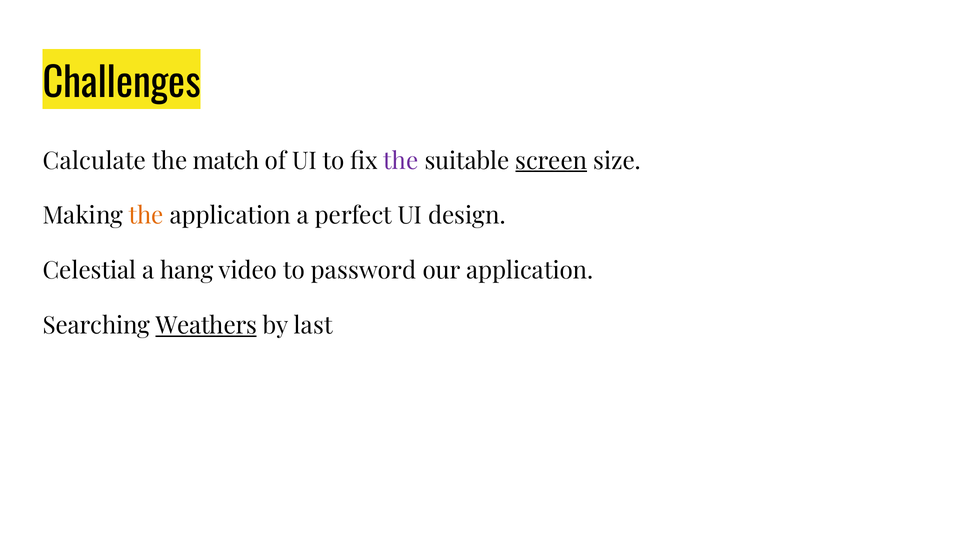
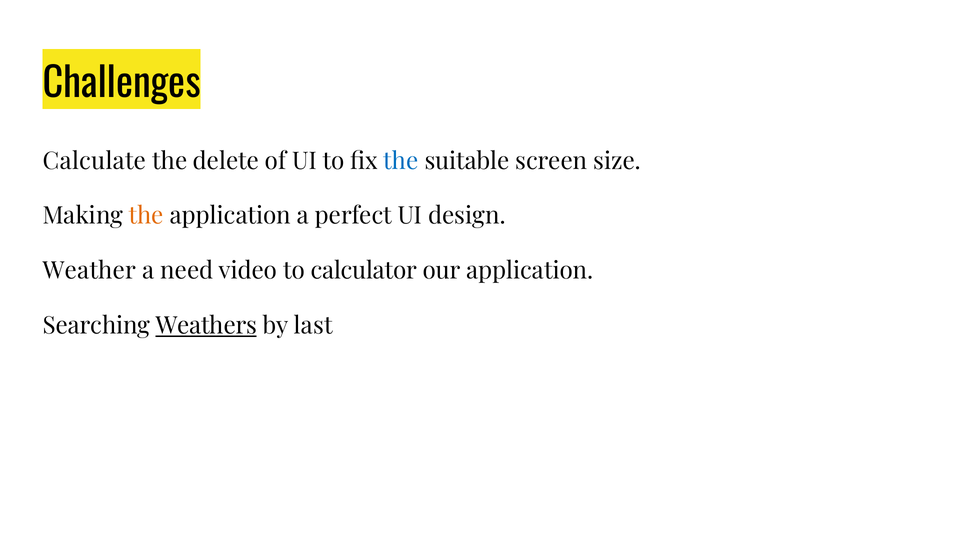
match: match -> delete (226, 161)
the colour: purple -> blue (401, 161)
screen underline: present -> none (551, 161)
Celestial: Celestial -> Weather (89, 271)
hang: hang -> need (187, 271)
password: password -> calculator (364, 271)
